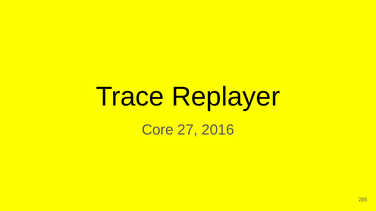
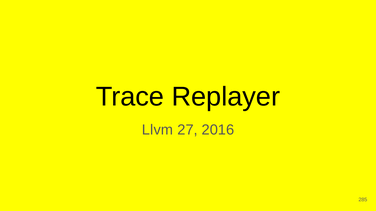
Core: Core -> Llvm (157, 130)
